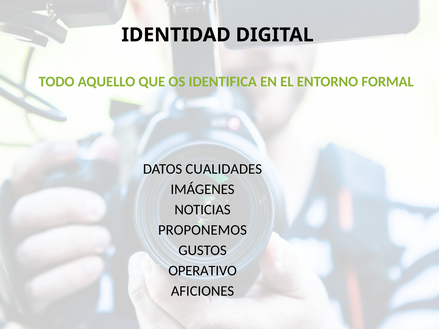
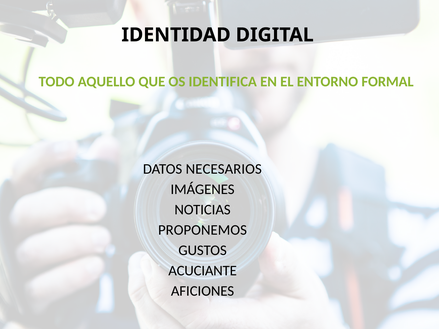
CUALIDADES: CUALIDADES -> NECESARIOS (224, 169)
OPERATIVO: OPERATIVO -> ACUCIANTE (203, 271)
